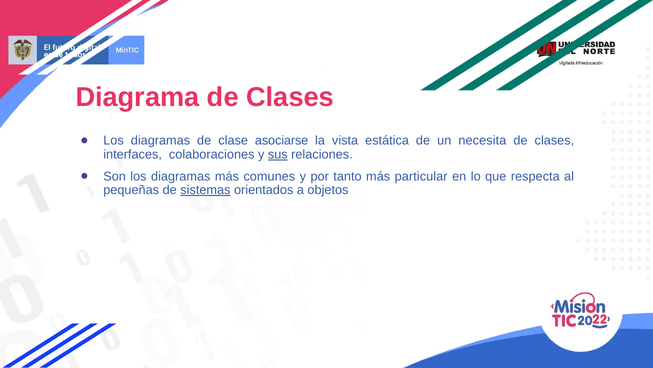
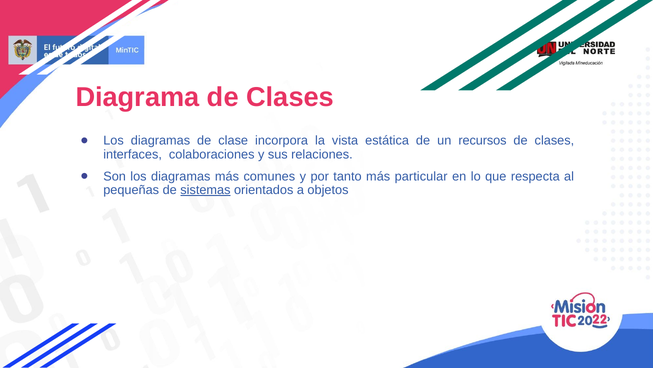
asociarse: asociarse -> incorpora (282, 140)
necesita: necesita -> recursos (482, 140)
sus underline: present -> none (278, 154)
